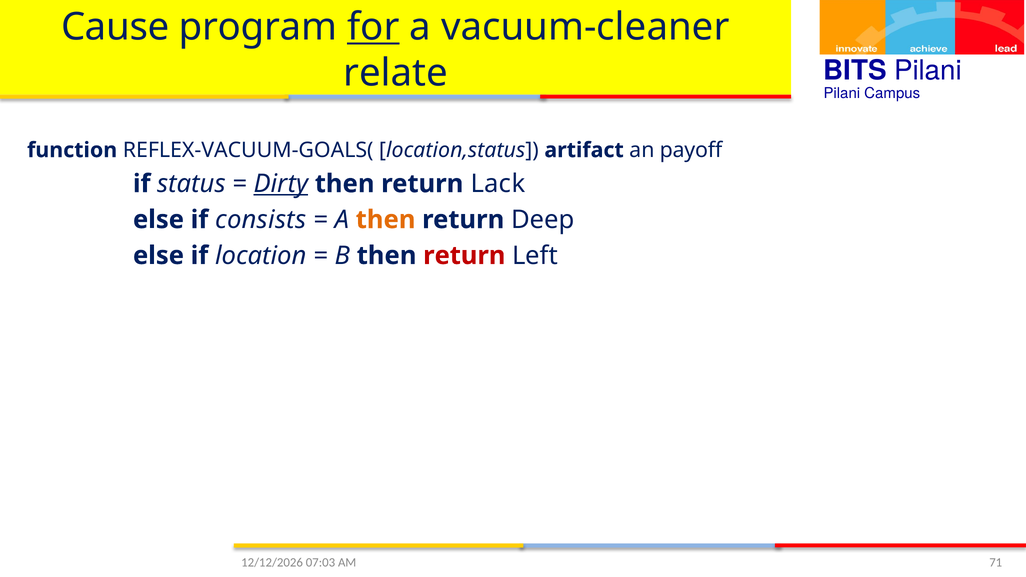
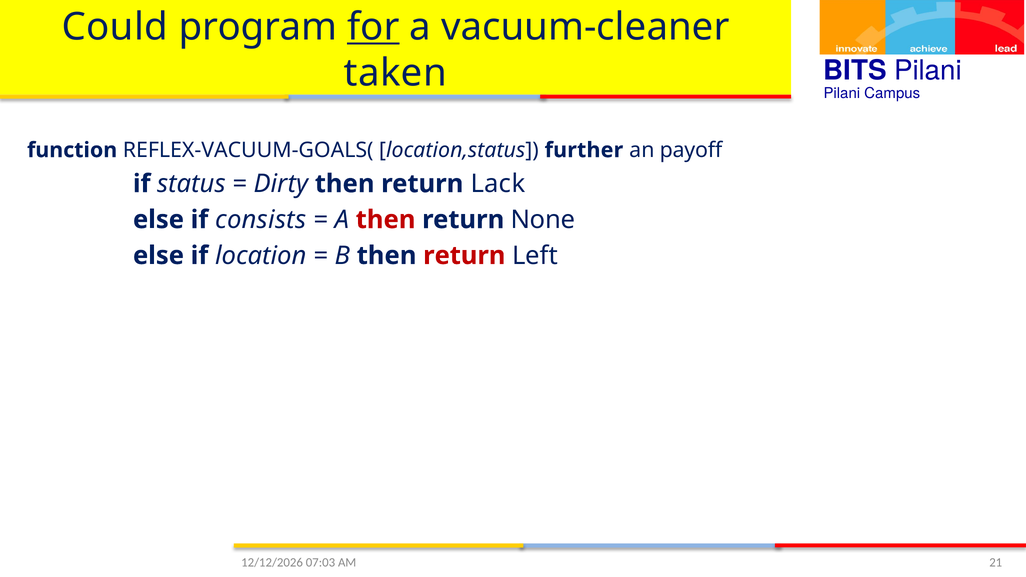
Cause: Cause -> Could (115, 27)
relate: relate -> taken (395, 73)
artifact: artifact -> further (584, 150)
Dirty underline: present -> none (281, 184)
then colour: orange -> red (386, 220)
Deep: Deep -> None (543, 220)
71: 71 -> 21 (996, 562)
